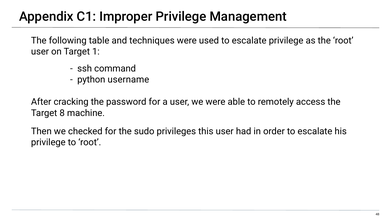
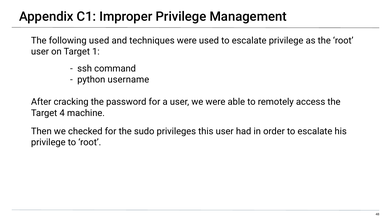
following table: table -> used (99, 41)
8: 8 -> 4 (62, 113)
